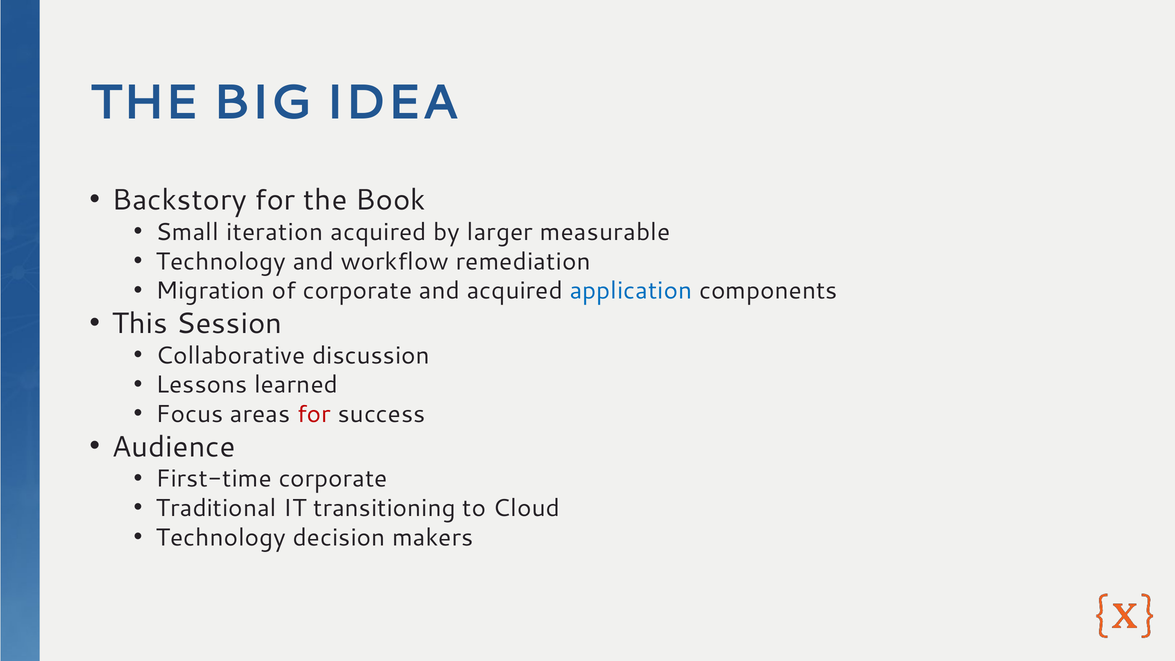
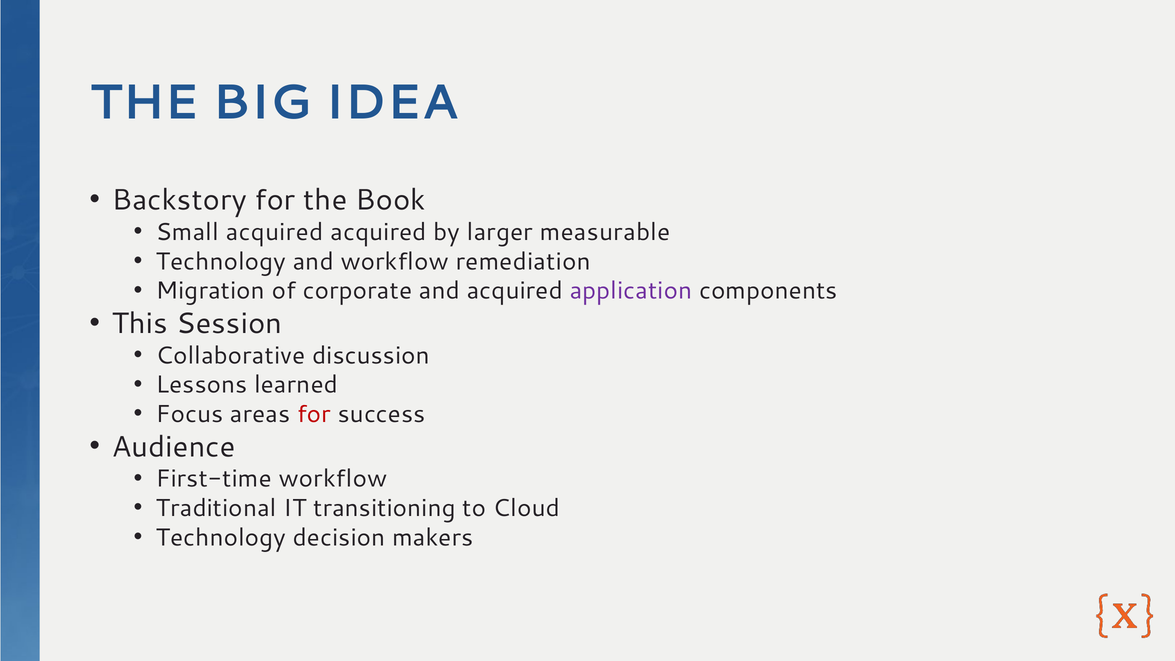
Small iteration: iteration -> acquired (275, 232)
application colour: blue -> purple (631, 291)
First-time corporate: corporate -> workflow (333, 479)
